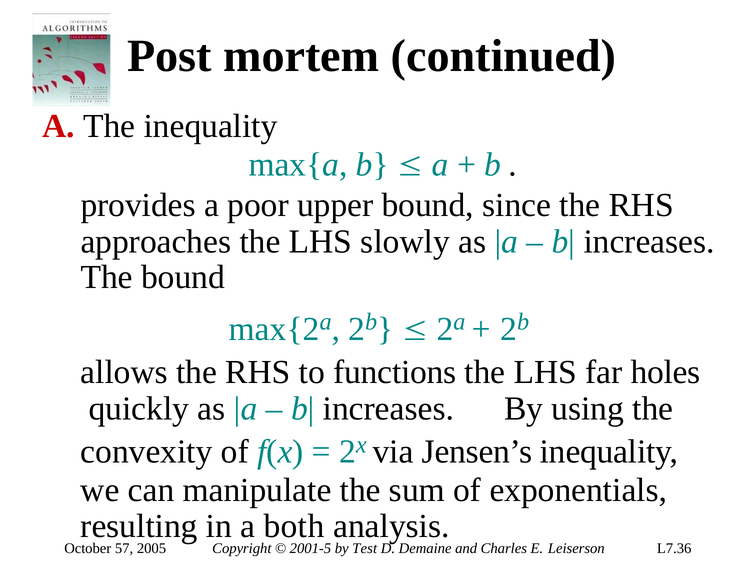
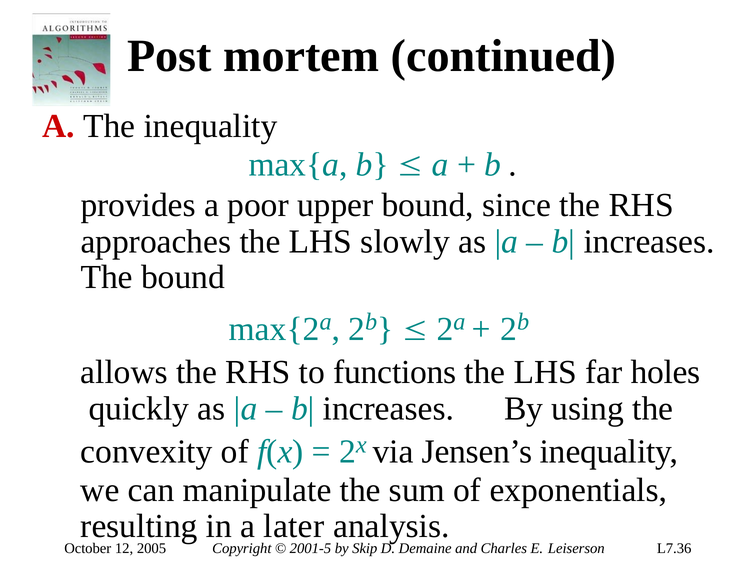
both: both -> later (294, 526)
57: 57 -> 12 (124, 549)
Test: Test -> Skip (365, 549)
